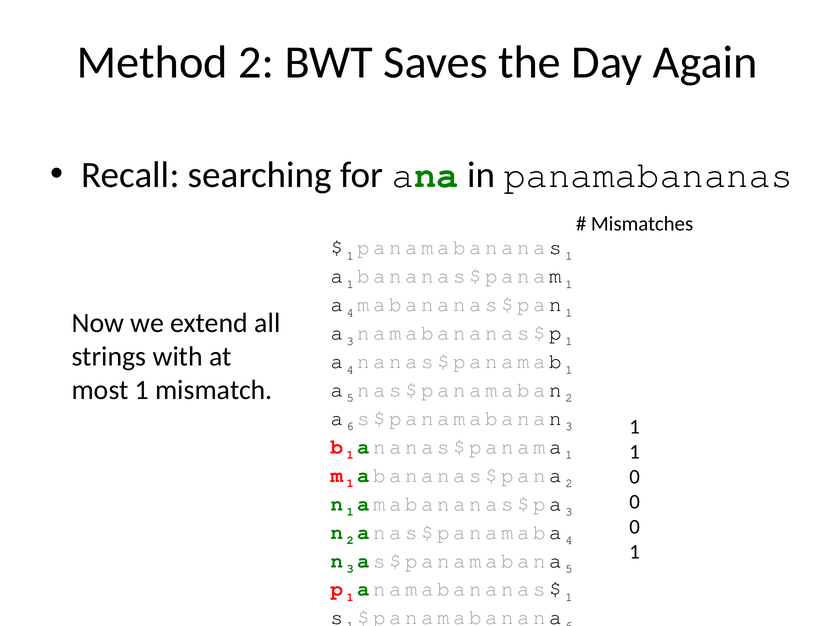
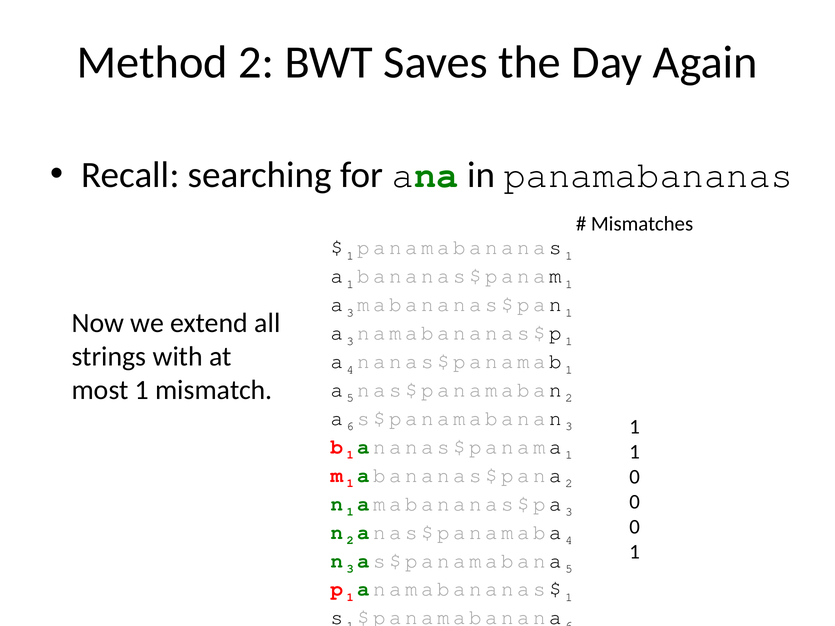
4: 4 -> 3 (350, 313)
